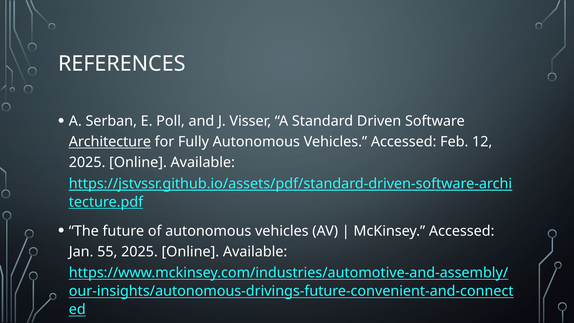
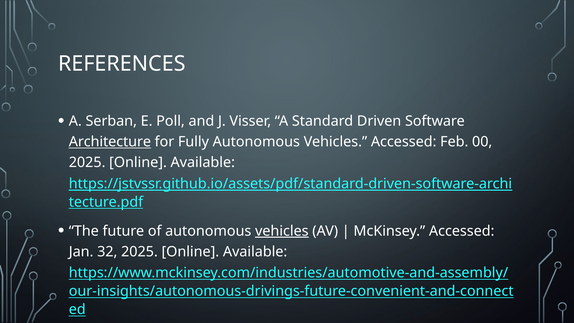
12: 12 -> 00 (482, 142)
vehicles underline: none -> present (282, 231)
55: 55 -> 32 (107, 252)
